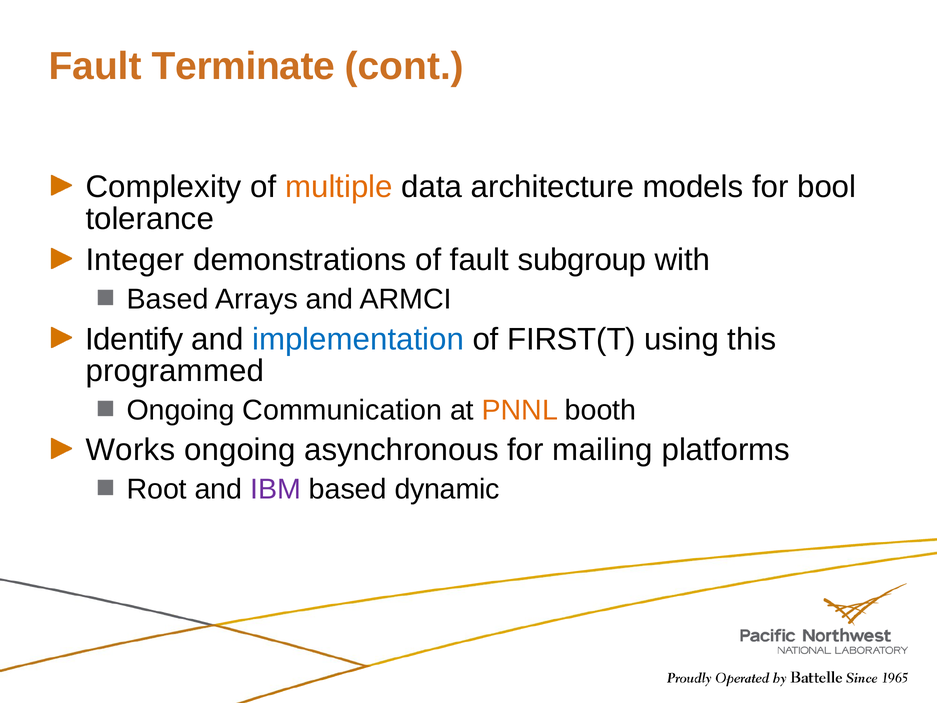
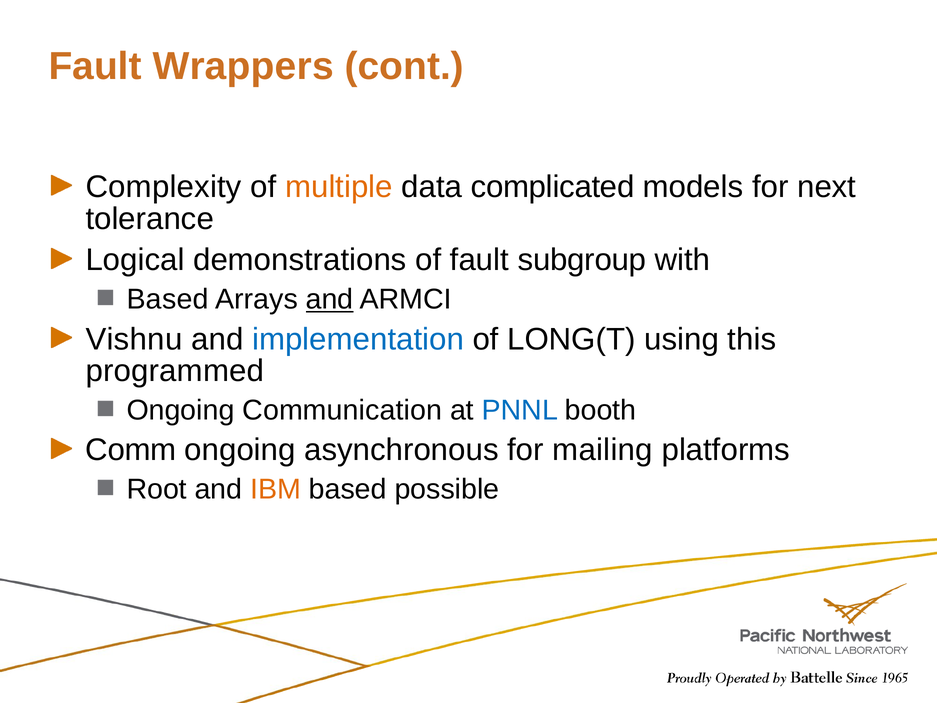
Terminate: Terminate -> Wrappers (243, 66)
architecture: architecture -> complicated (553, 187)
bool: bool -> next (827, 187)
Integer: Integer -> Logical (135, 260)
and underline: none -> present (330, 299)
Identify: Identify -> Vishnu (134, 339)
FIRST(T: FIRST(T -> LONG(T (571, 339)
PNNL colour: orange -> blue (520, 410)
Works: Works -> Comm (131, 450)
IBM colour: purple -> orange (276, 489)
dynamic: dynamic -> possible (447, 489)
